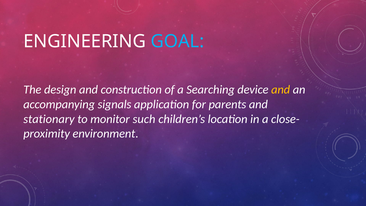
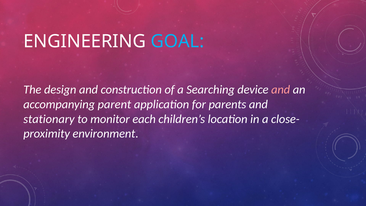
and colour: yellow -> pink (281, 90)
signals: signals -> parent (114, 104)
such: such -> each (144, 119)
